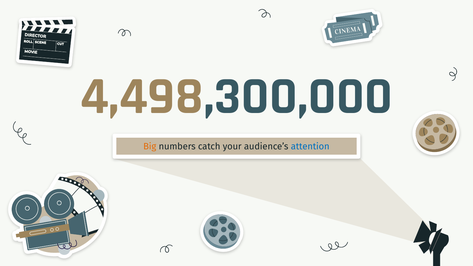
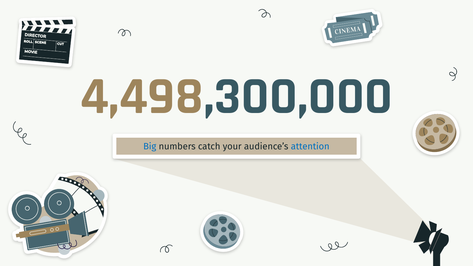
Big colour: orange -> blue (150, 147)
